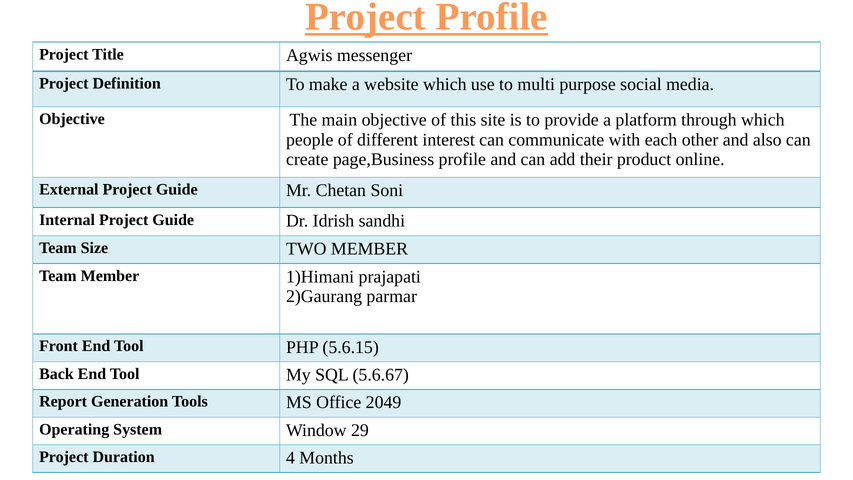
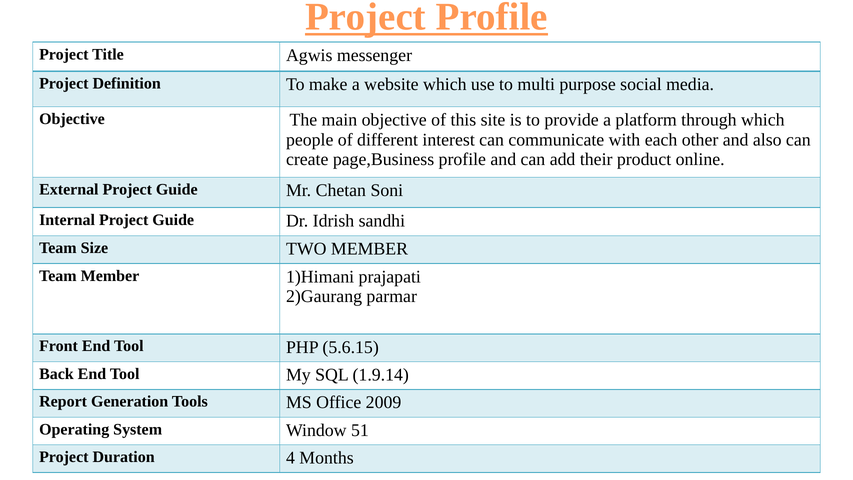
5.6.67: 5.6.67 -> 1.9.14 (381, 375)
2049: 2049 -> 2009 (384, 402)
29: 29 -> 51 (360, 430)
